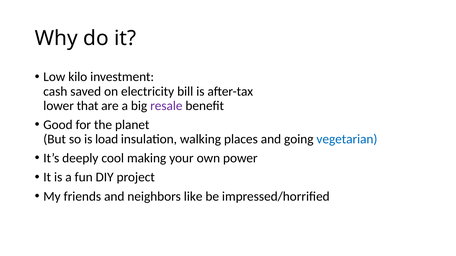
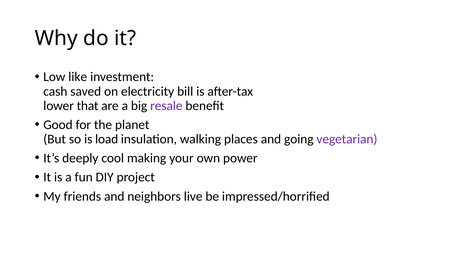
kilo: kilo -> like (78, 77)
vegetarian colour: blue -> purple (347, 139)
like: like -> live (193, 197)
